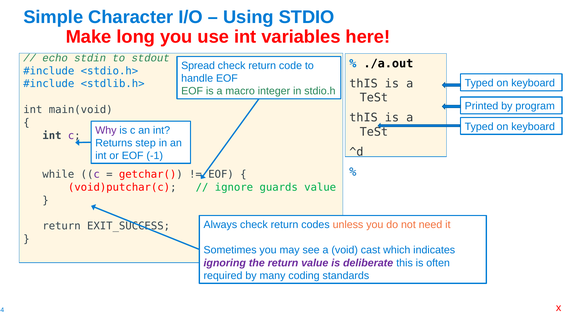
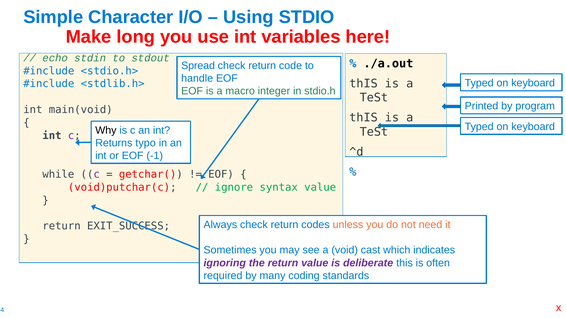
Why colour: purple -> black (106, 130)
step: step -> typo (146, 143)
guards: guards -> syntax (279, 188)
